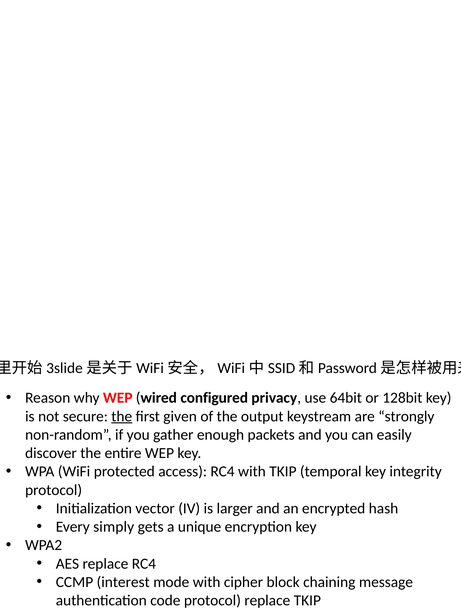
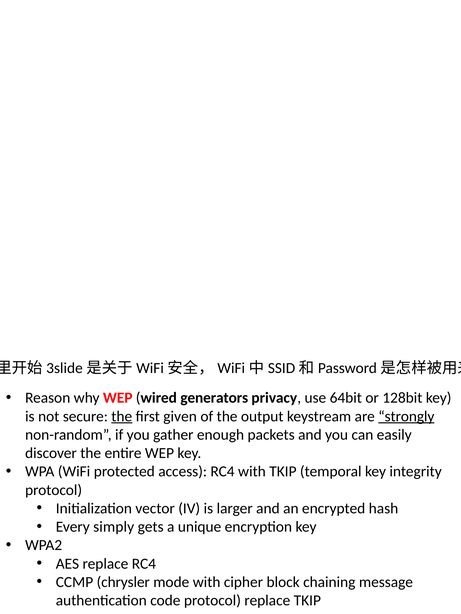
configured: configured -> generators (214, 398)
strongly underline: none -> present (406, 417)
interest: interest -> chrysler (123, 583)
